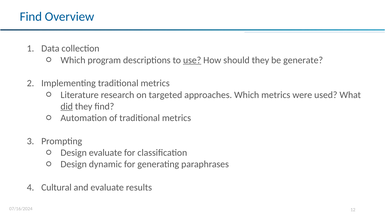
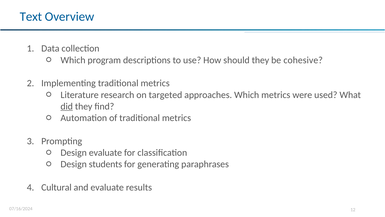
Find: Find -> Text (31, 17)
use underline: present -> none (192, 60)
generate: generate -> cohesive (303, 60)
dynamic: dynamic -> students (105, 164)
